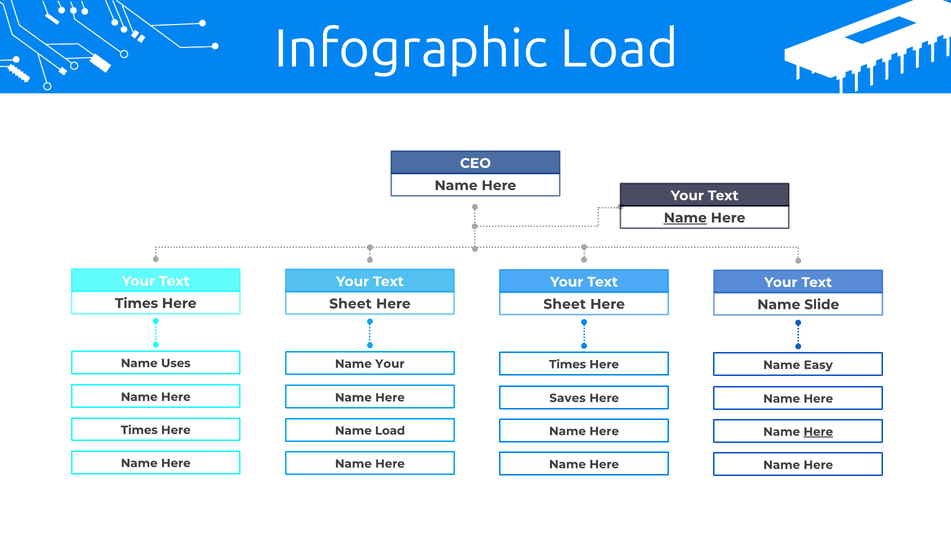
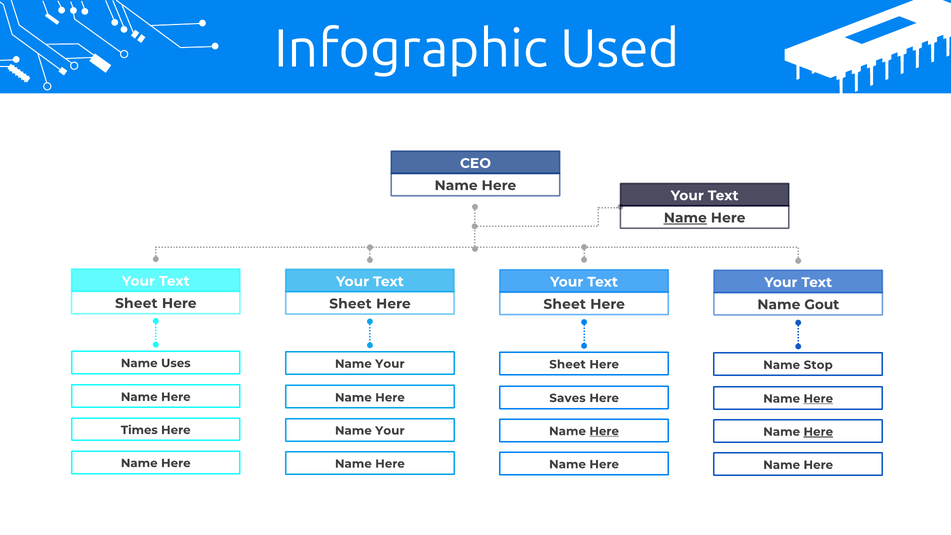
Infographic Load: Load -> Used (620, 49)
Times: Times -> Sheet (136, 303)
Slide: Slide -> Gout (822, 305)
Times: Times -> Sheet (567, 364)
Easy: Easy -> Stop (818, 365)
Here underline: none -> present (818, 399)
Load: Load -> Your (390, 431)
Here underline: none -> present (604, 431)
